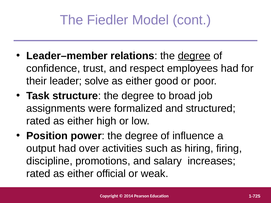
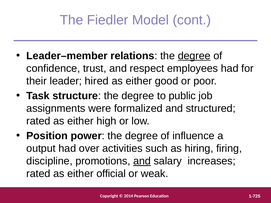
solve: solve -> hired (97, 81)
broad: broad -> public (182, 96)
and underline: none -> present (142, 161)
